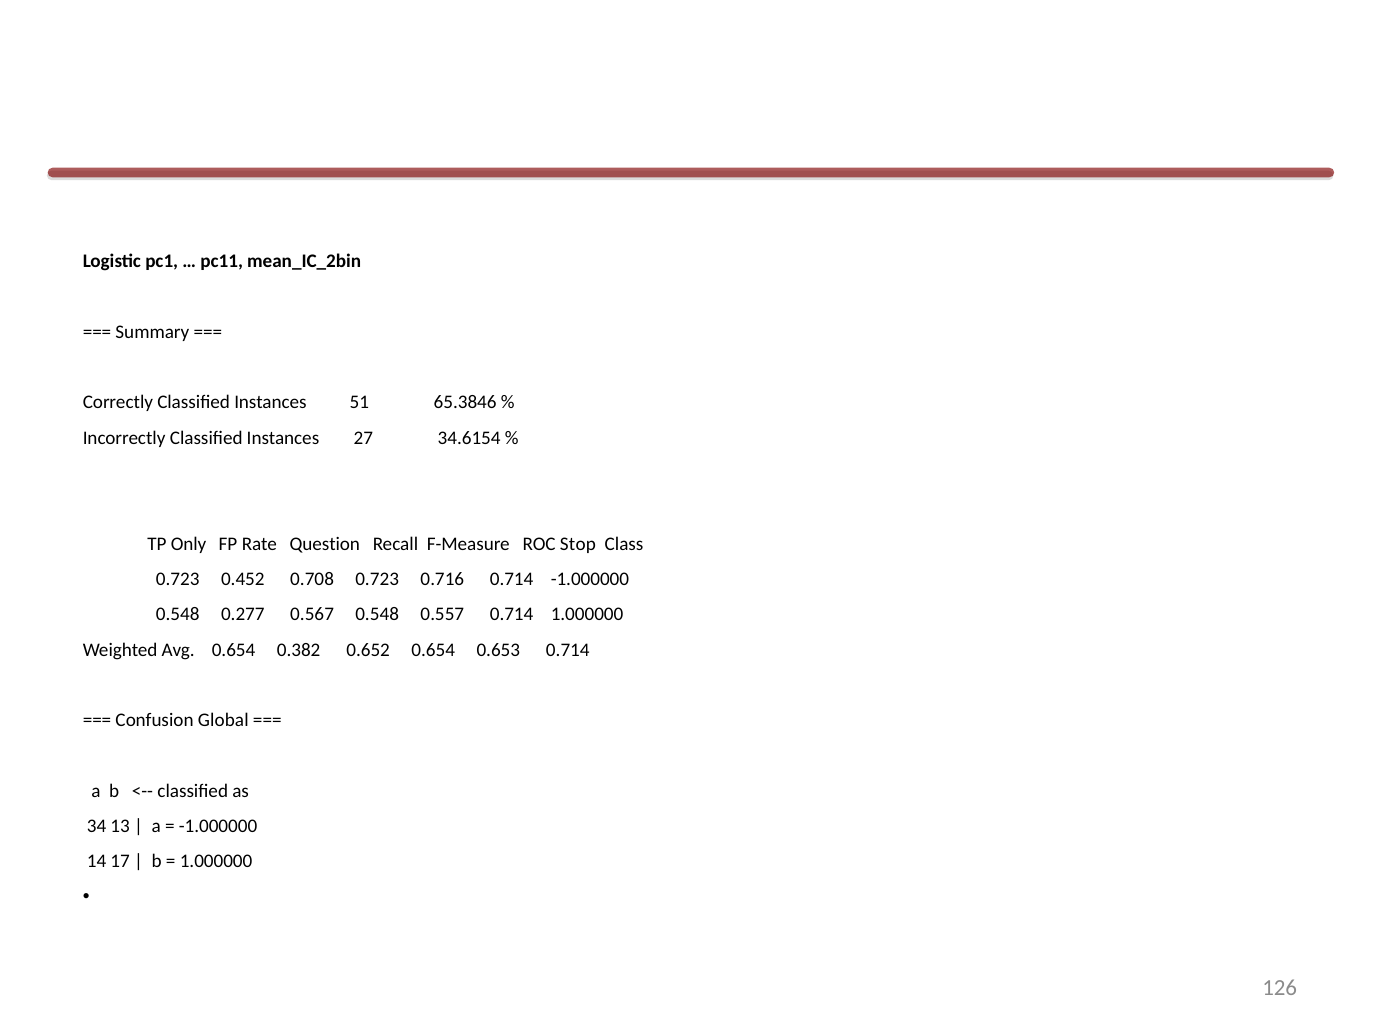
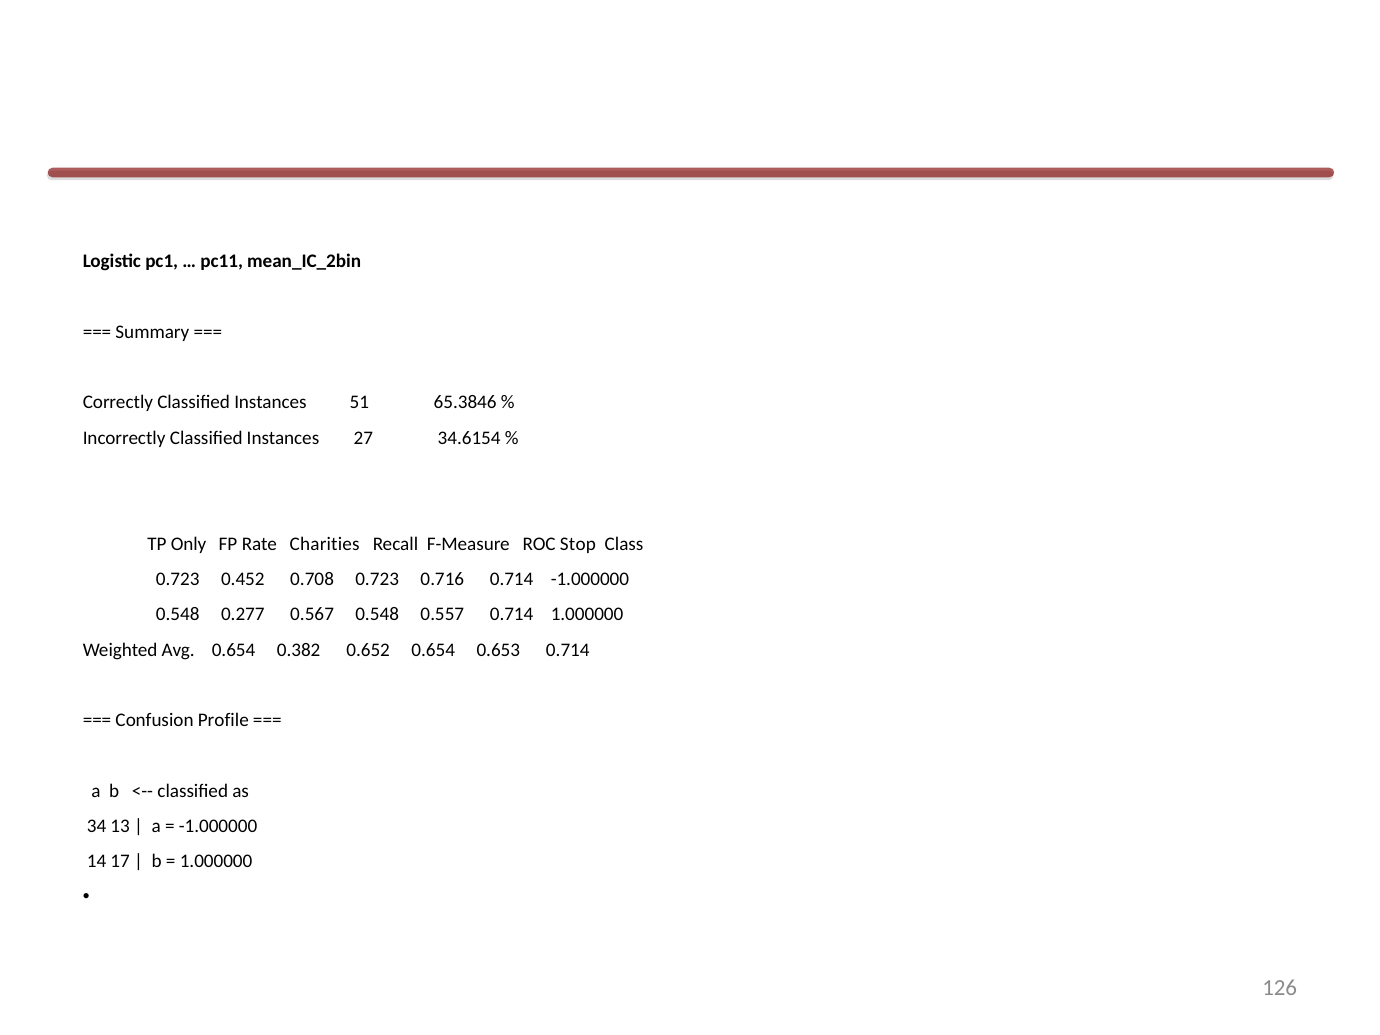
Question: Question -> Charities (325, 544)
Global: Global -> Profile (223, 720)
